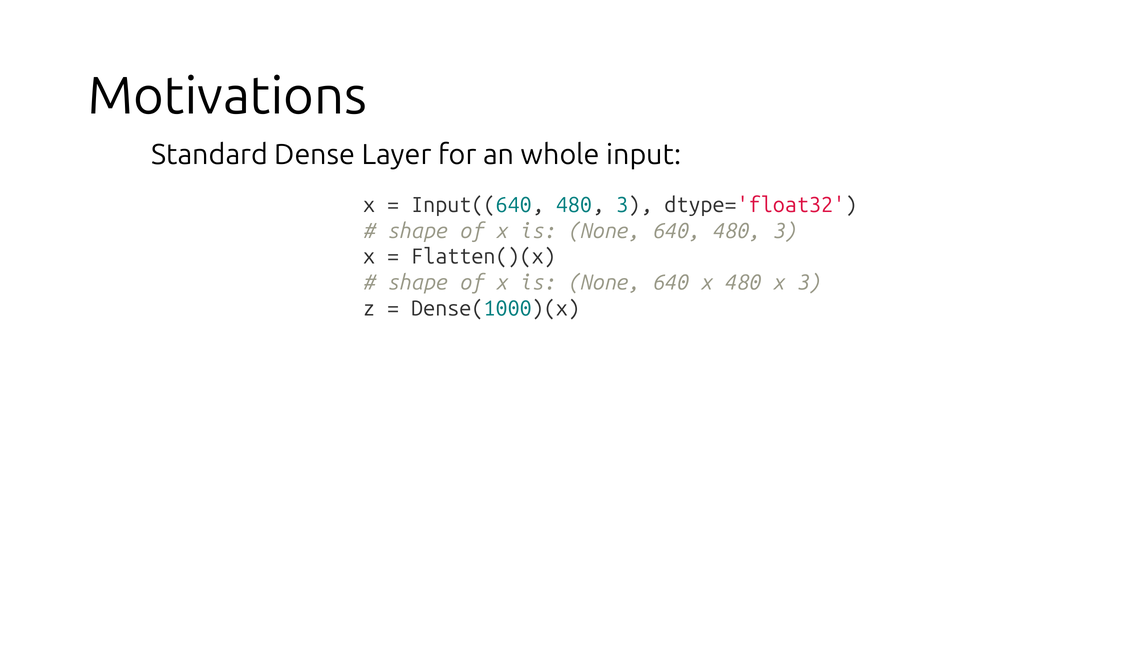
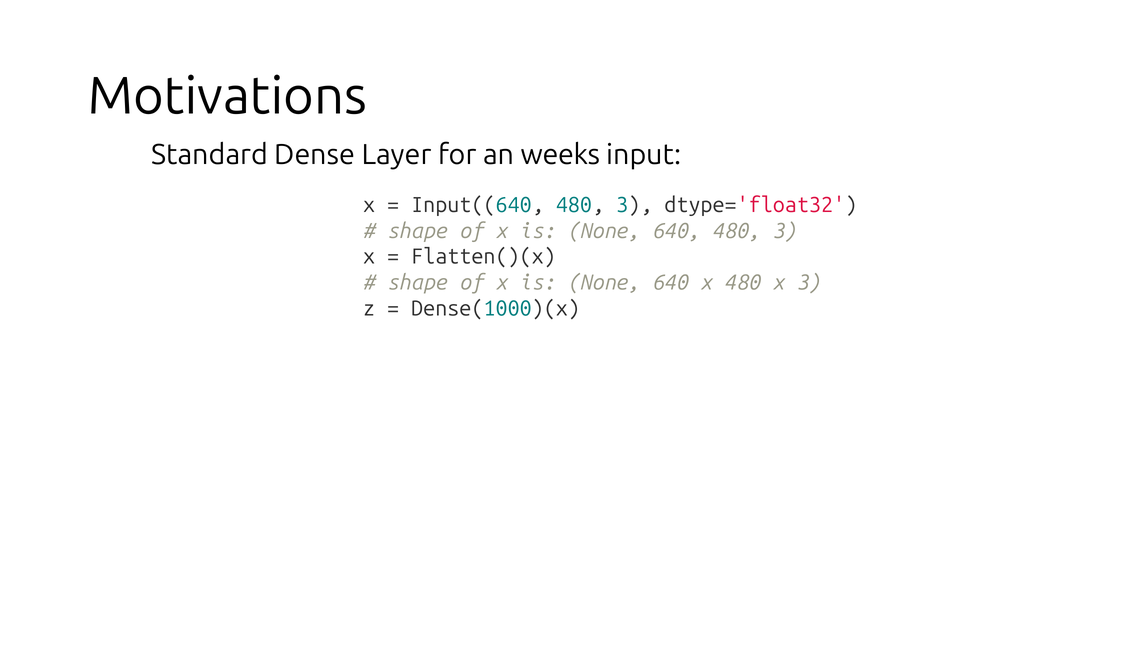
whole: whole -> weeks (560, 155)
